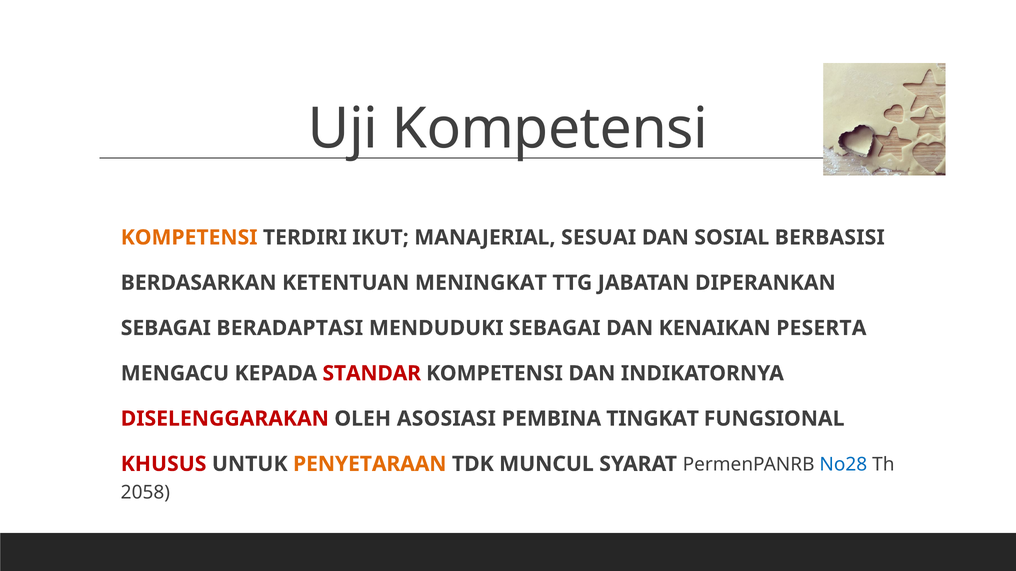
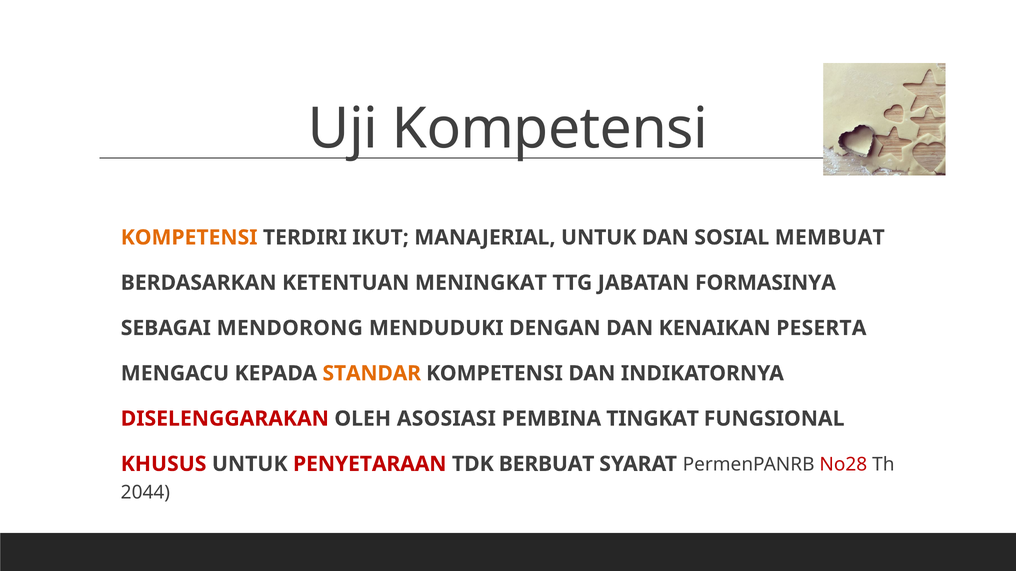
MANAJERIAL SESUAI: SESUAI -> UNTUK (599, 238)
BERBASISI: BERBASISI -> MEMBUAT (830, 238)
DIPERANKAN: DIPERANKAN -> FORMASINYA (765, 283)
BERADAPTASI: BERADAPTASI -> MENDORONG (290, 328)
MENDUDUKI SEBAGAI: SEBAGAI -> DENGAN (555, 328)
STANDAR colour: red -> orange (372, 374)
PENYETARAAN colour: orange -> red (370, 464)
MUNCUL: MUNCUL -> BERBUAT (547, 464)
No28 colour: blue -> red (843, 465)
2058: 2058 -> 2044 (145, 493)
